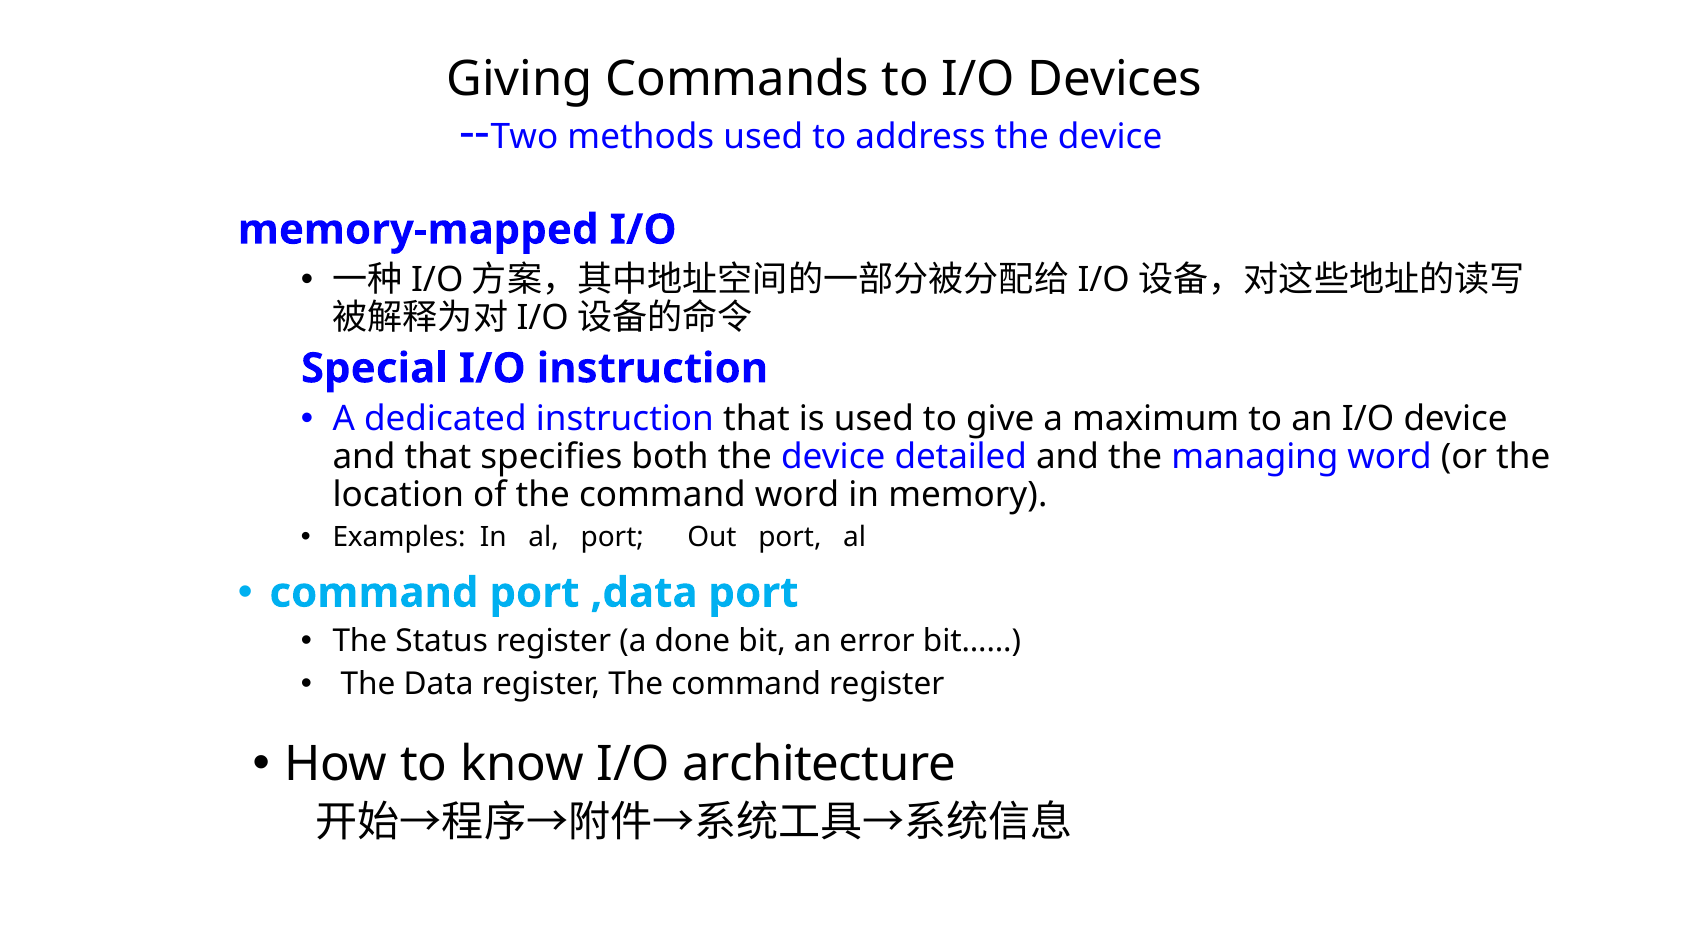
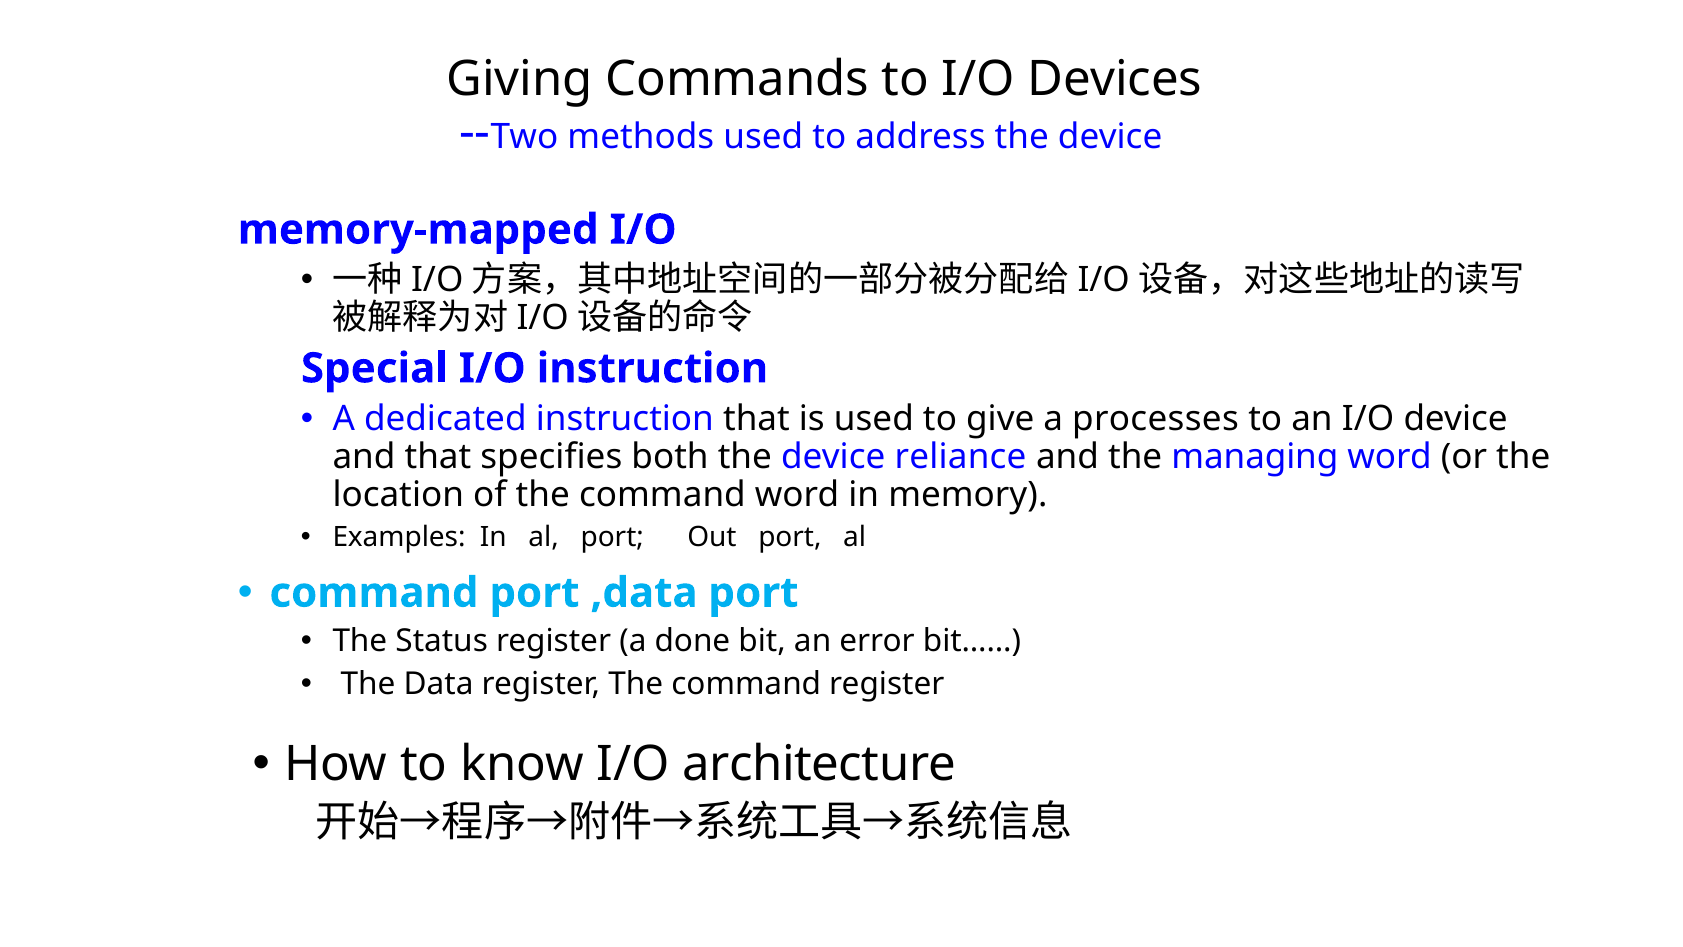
maximum: maximum -> processes (1156, 419)
detailed: detailed -> reliance (961, 457)
